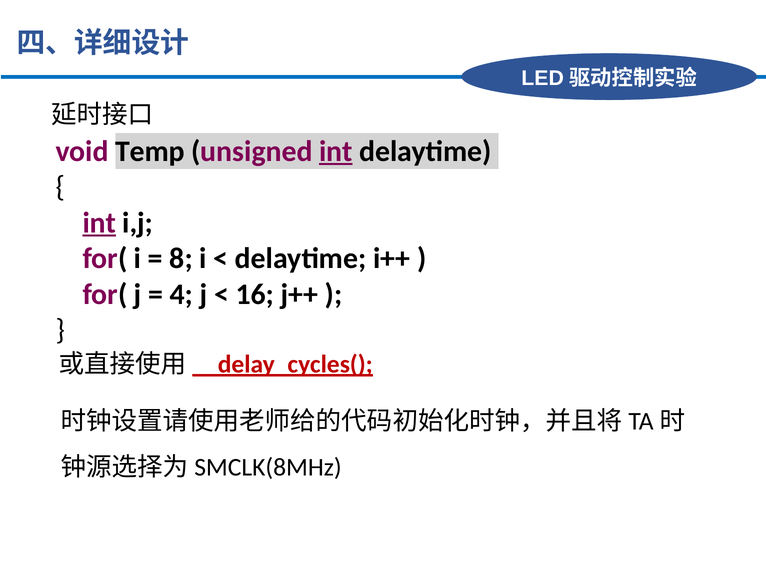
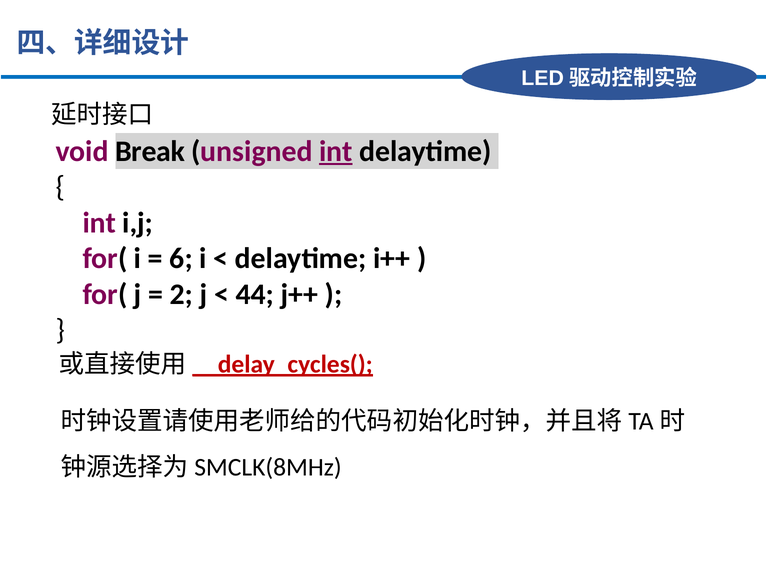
Temp: Temp -> Break (150, 151)
int underline: present -> none (99, 223)
8: 8 -> 6 (181, 259)
4: 4 -> 2 (181, 295)
16: 16 -> 44 (255, 295)
